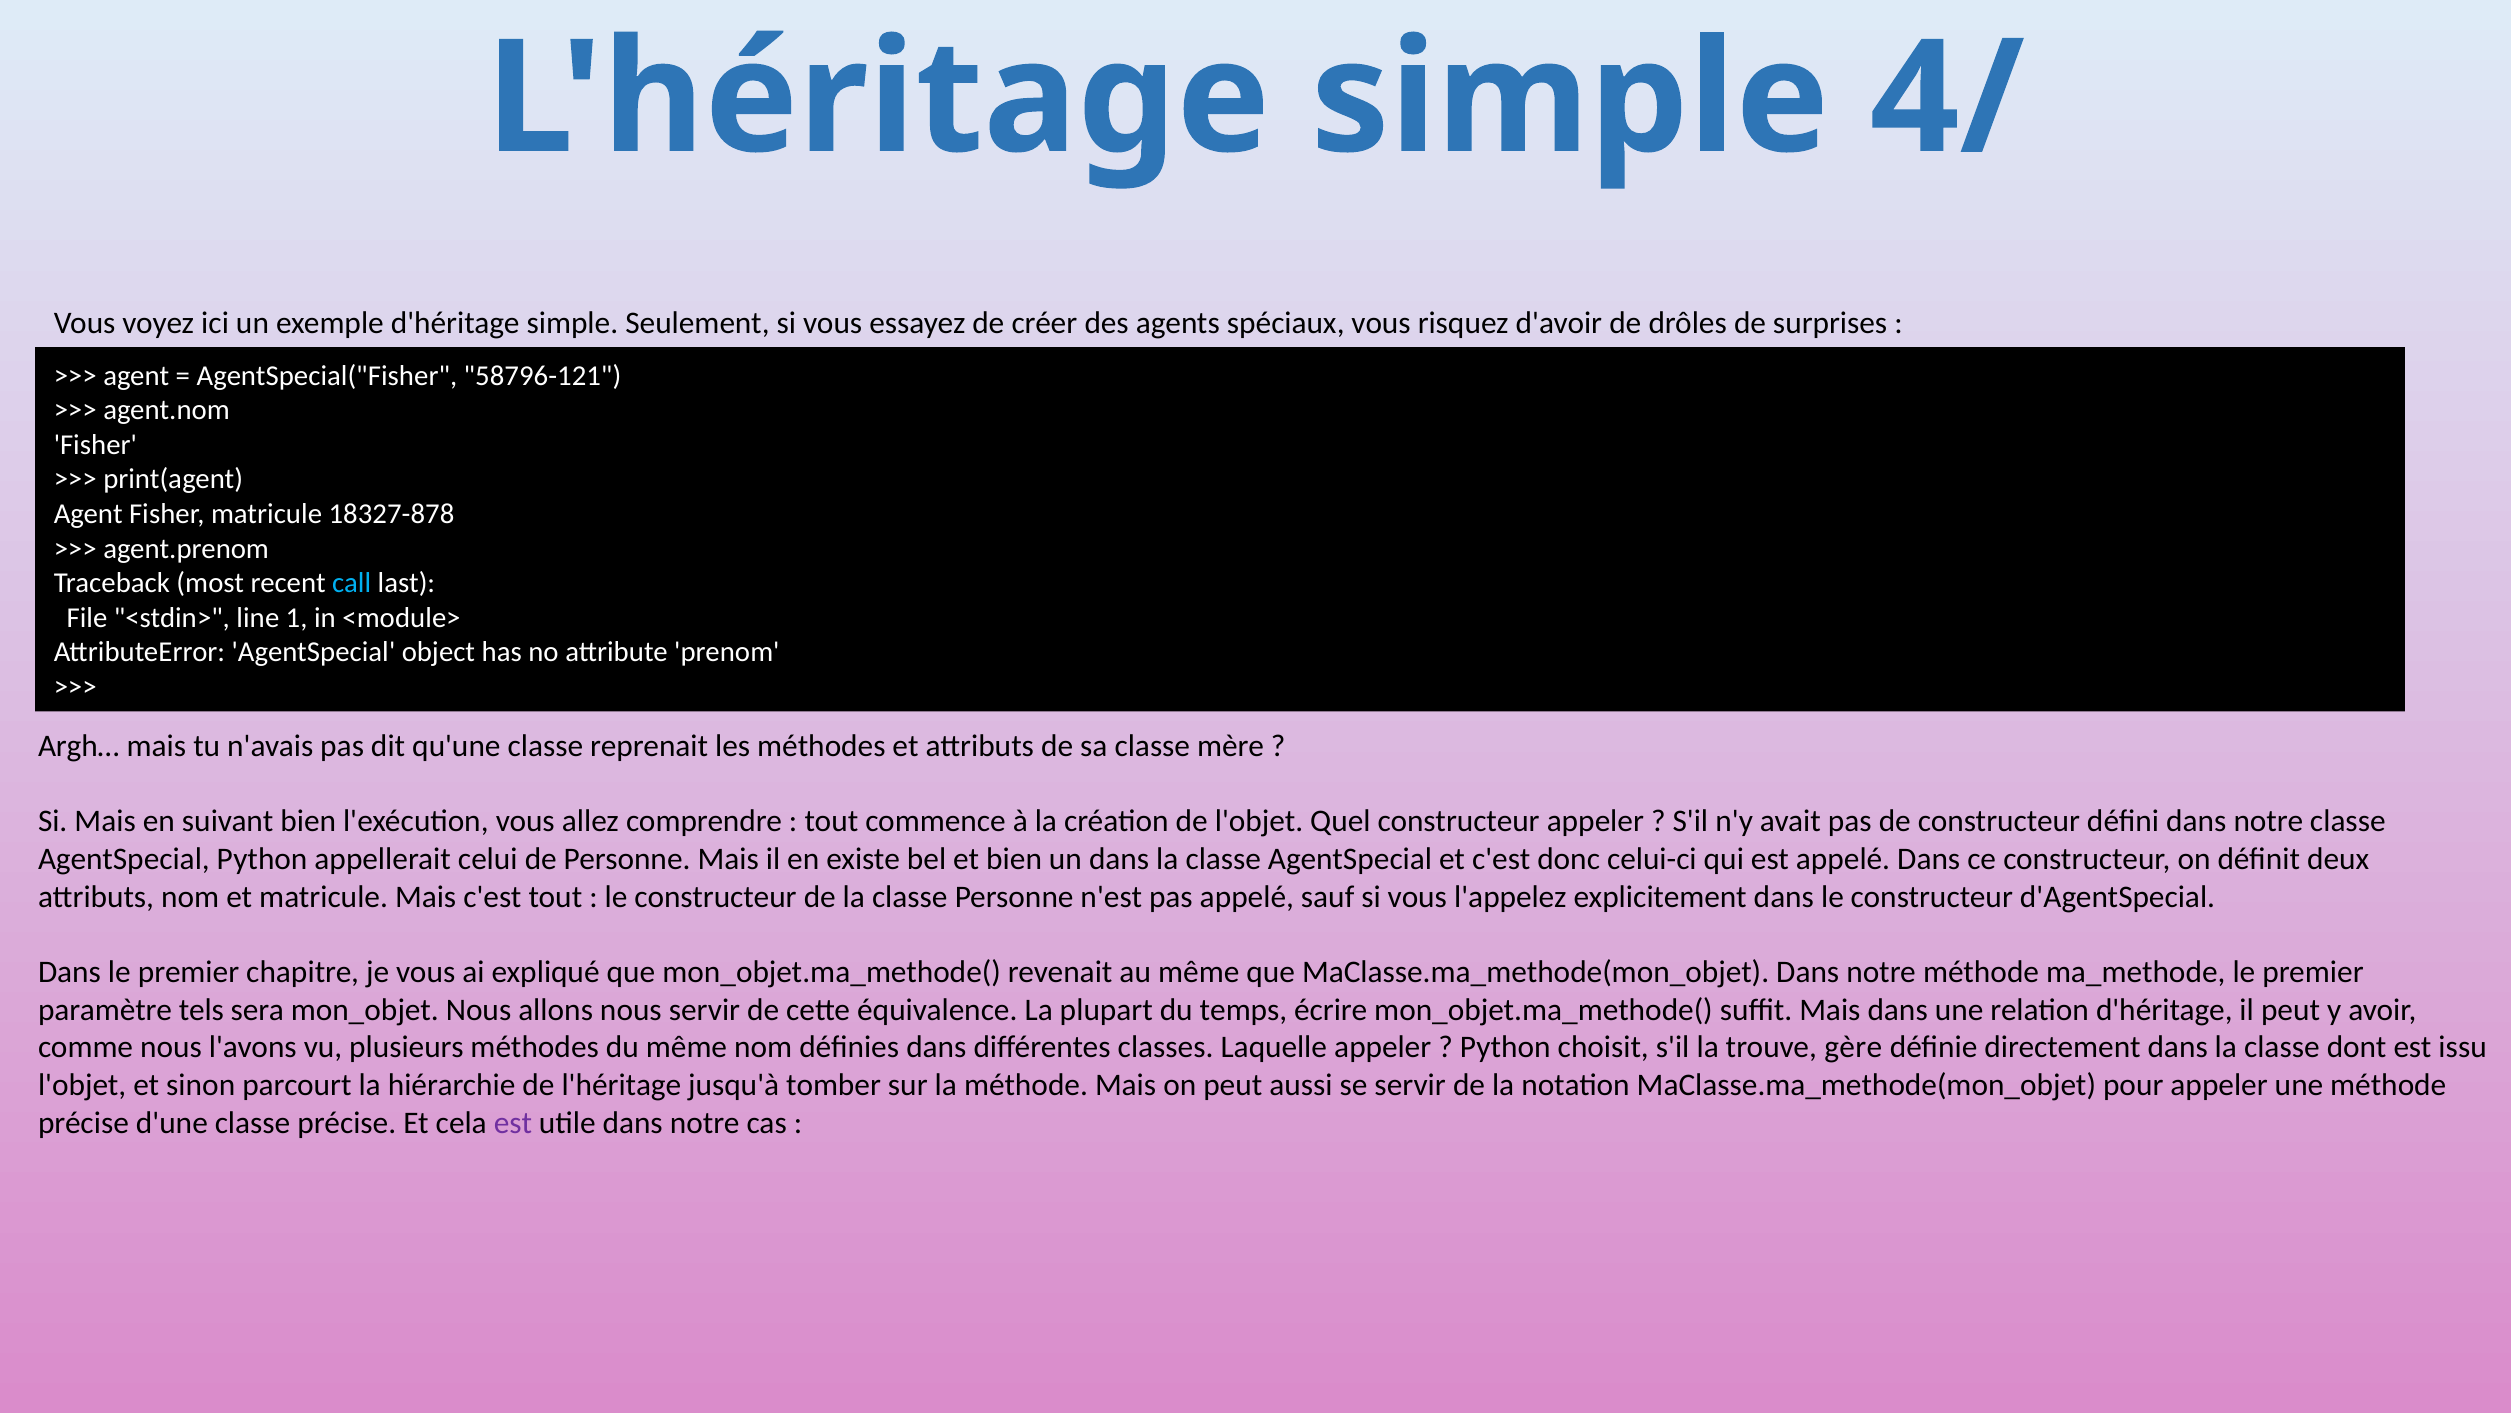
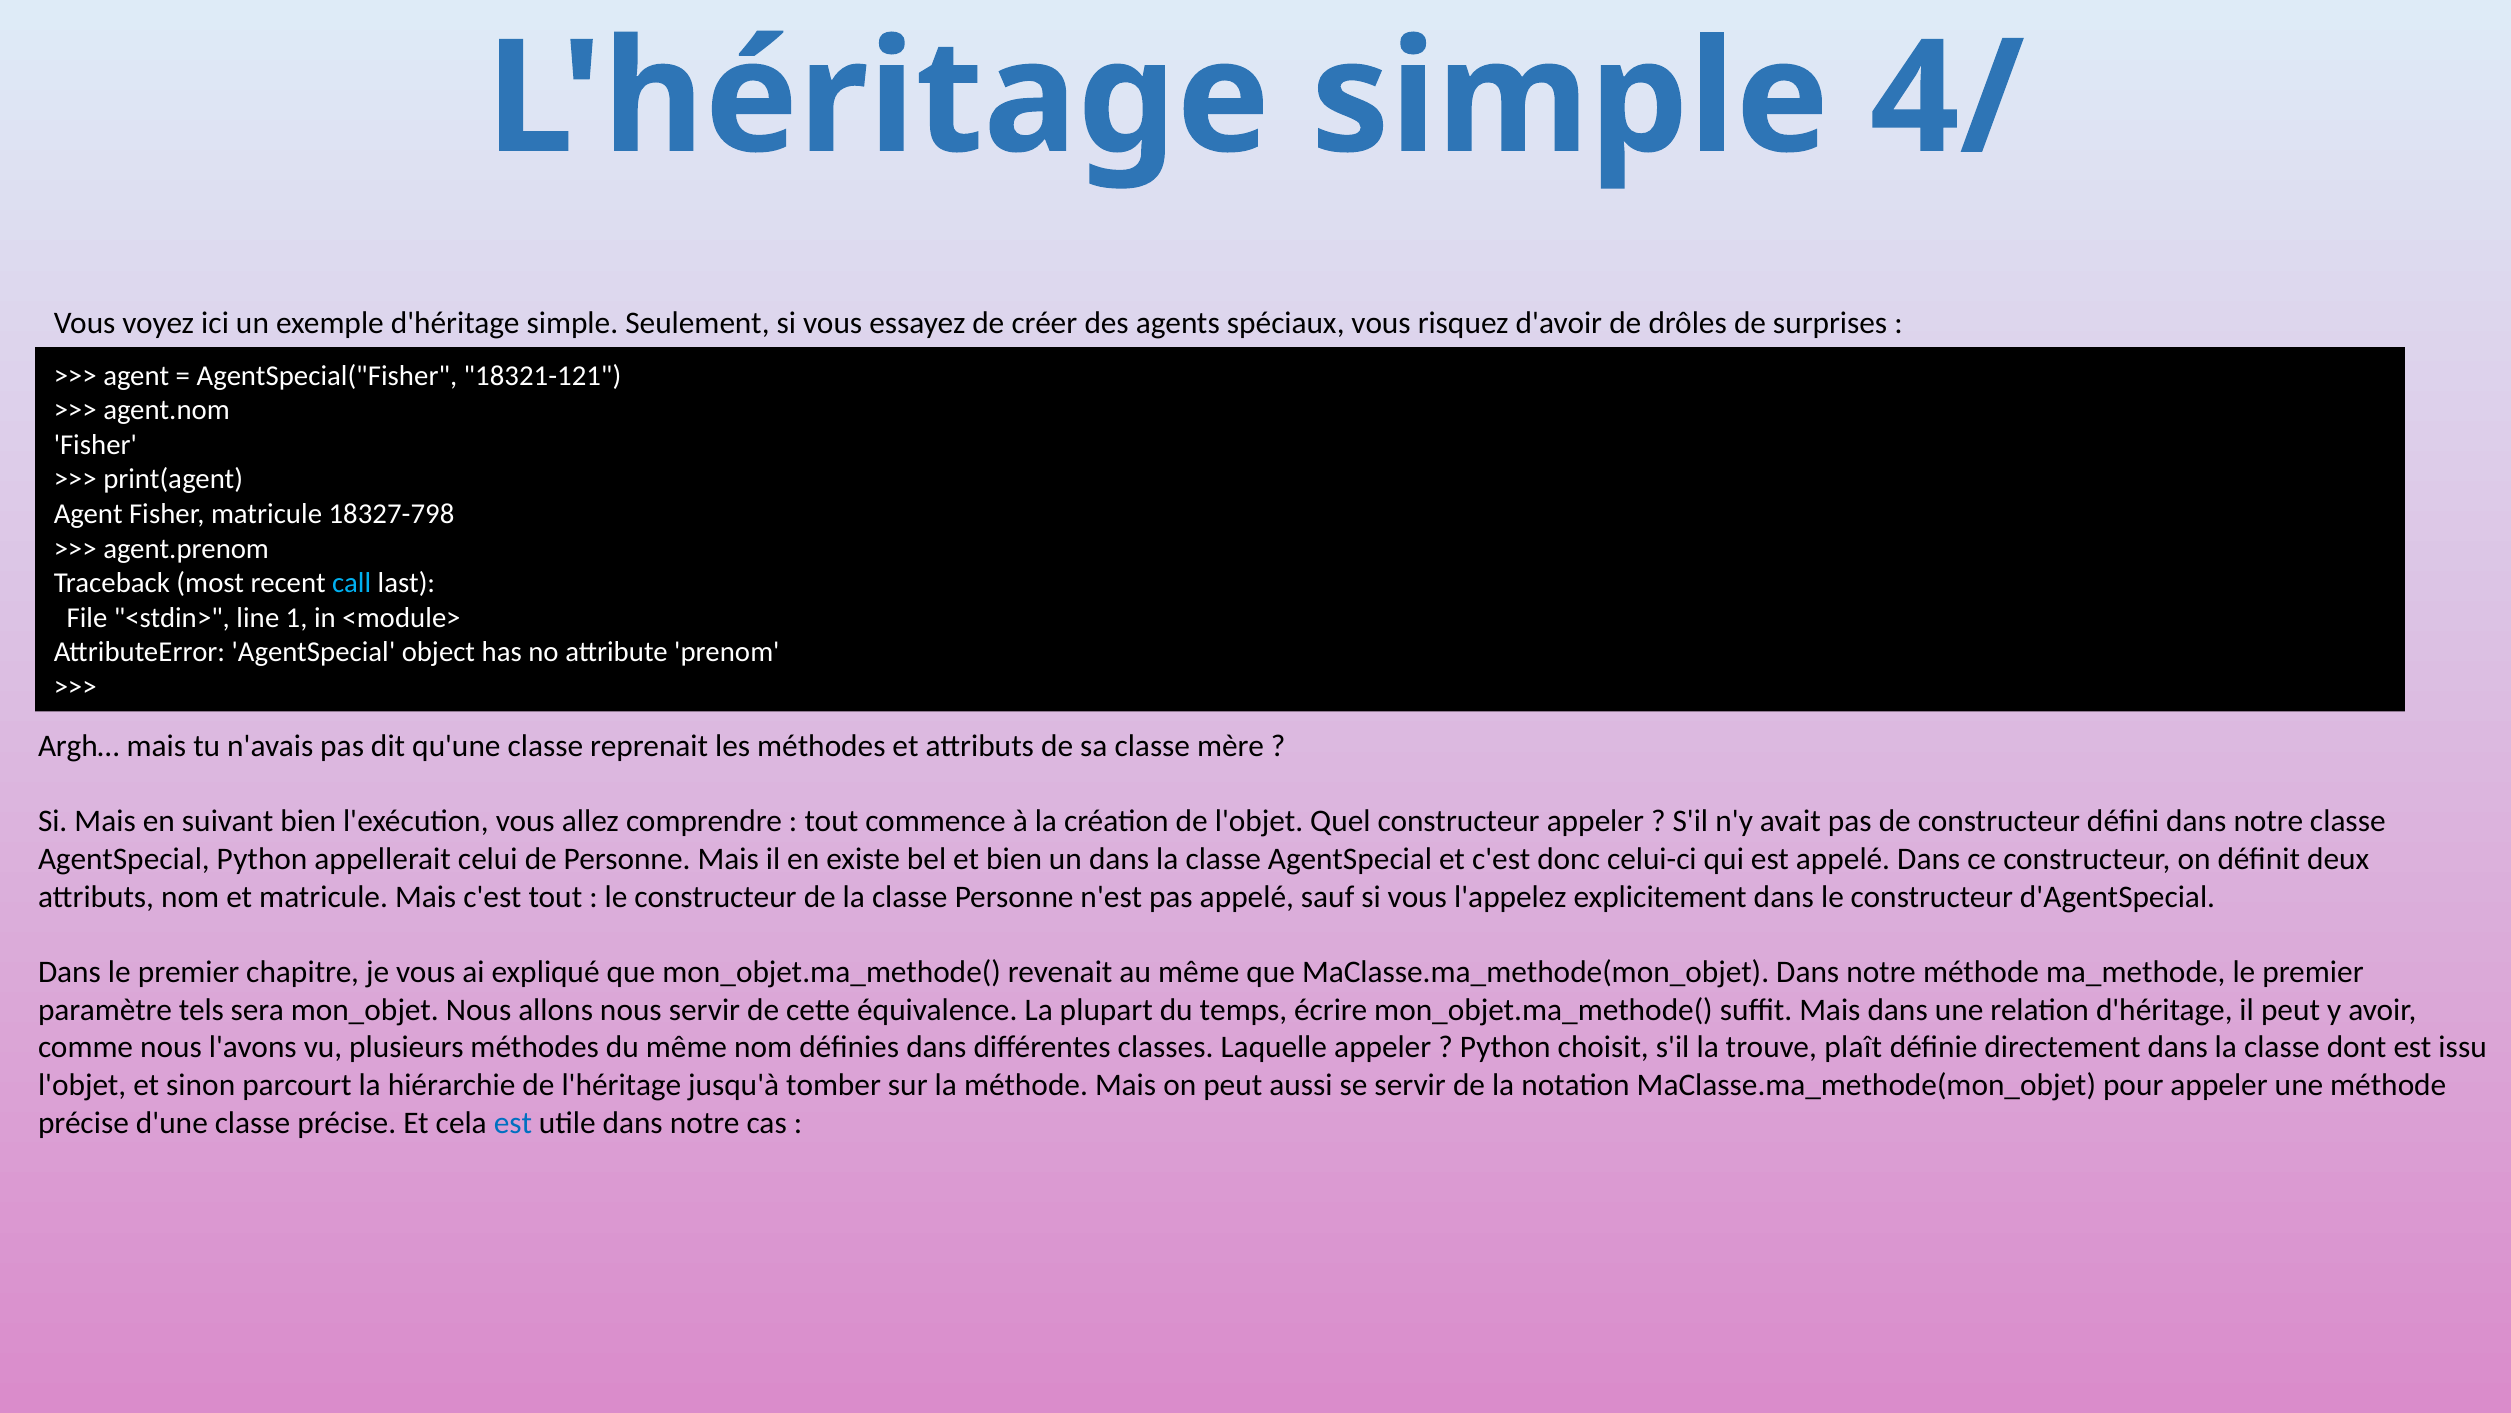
58796-121: 58796-121 -> 18321-121 (542, 376)
18327-878: 18327-878 -> 18327-798 (391, 514)
gère: gère -> plaît (1853, 1047)
est colour: purple -> blue (513, 1122)
